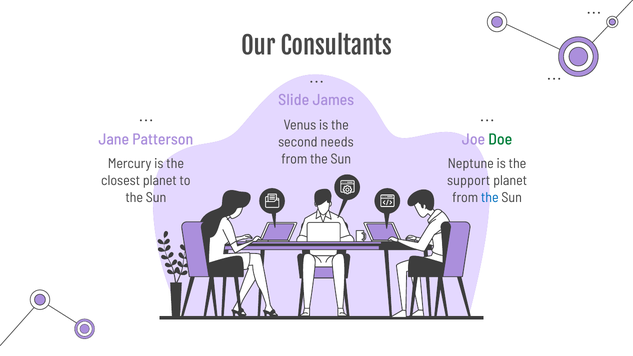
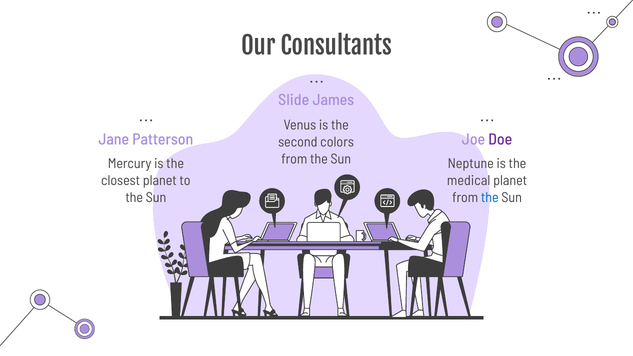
Doe colour: green -> purple (500, 139)
needs: needs -> colors (337, 142)
support: support -> medical (469, 181)
